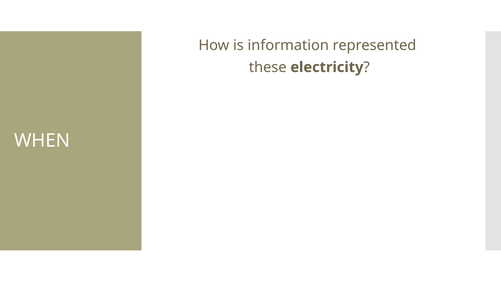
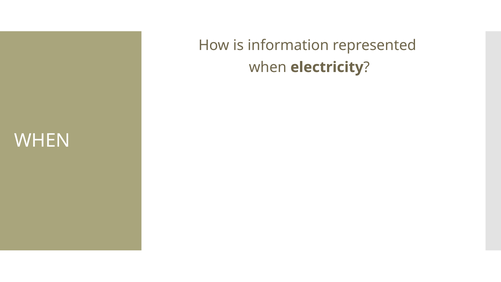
these: these -> when (268, 67)
